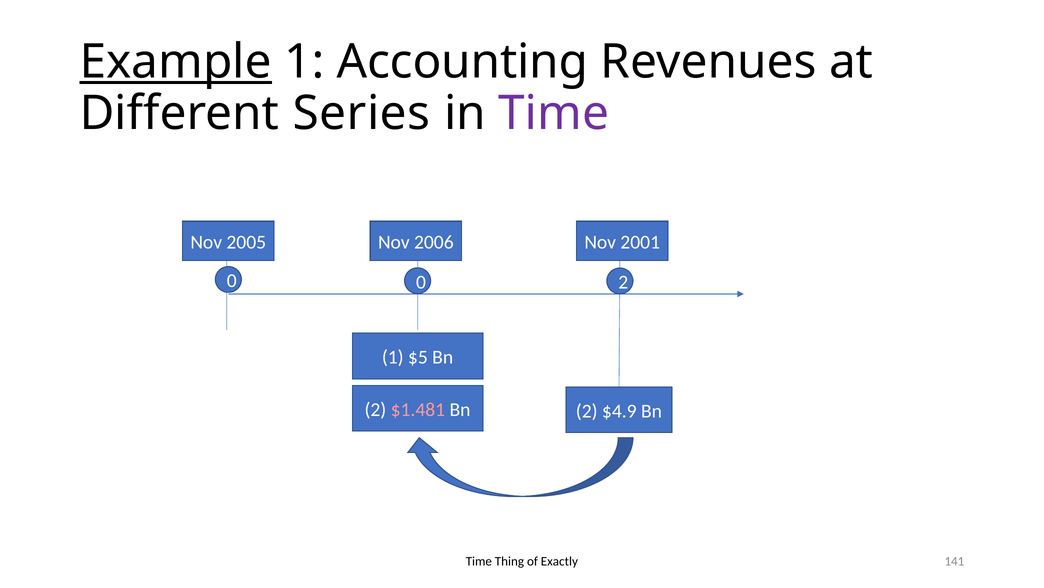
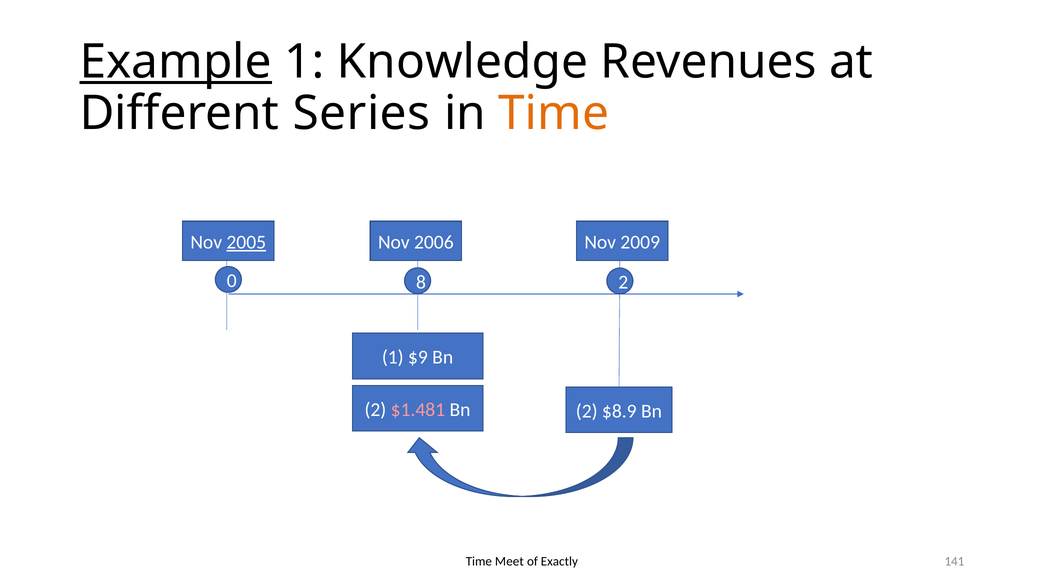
Accounting: Accounting -> Knowledge (462, 62)
Time colour: purple -> orange (554, 114)
2005 underline: none -> present (246, 242)
2001: 2001 -> 2009 (640, 242)
0 0: 0 -> 8 (421, 282)
$5: $5 -> $9 (418, 357)
$4.9: $4.9 -> $8.9 (619, 411)
Thing: Thing -> Meet (509, 561)
